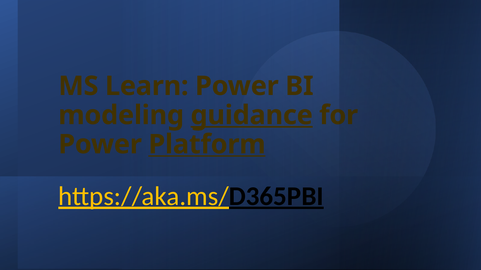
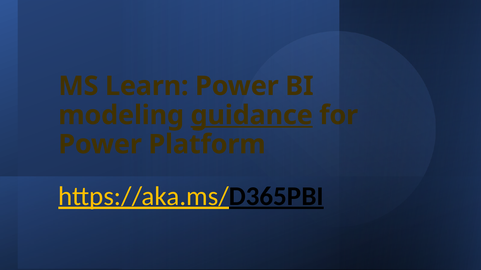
Platform underline: present -> none (207, 145)
